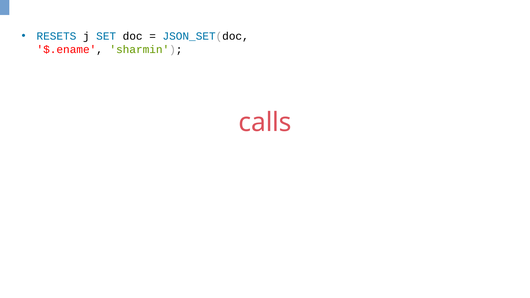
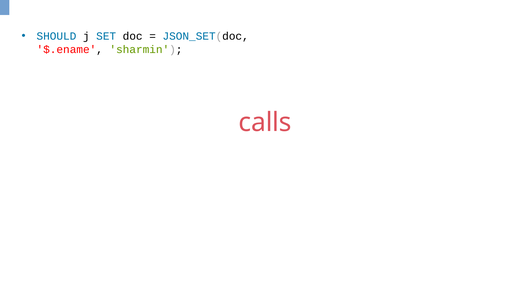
RESETS: RESETS -> SHOULD (56, 36)
